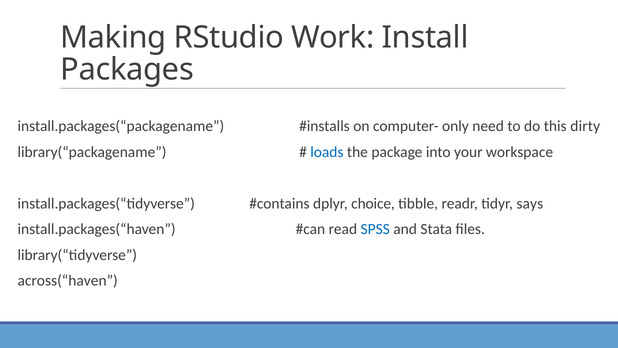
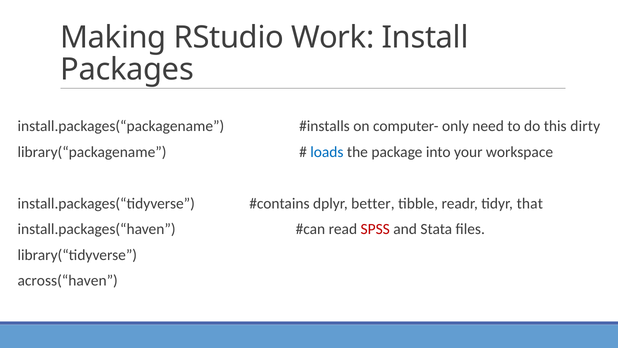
choice: choice -> better (373, 203)
says: says -> that (530, 203)
SPSS colour: blue -> red (375, 229)
